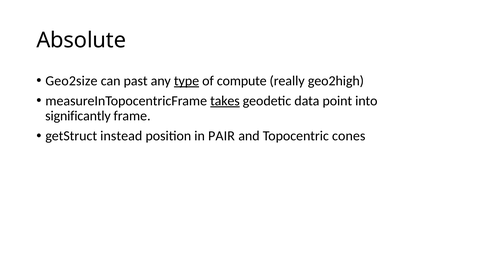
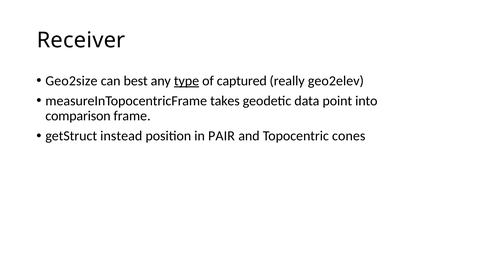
Absolute: Absolute -> Receiver (81, 40)
past: past -> best (136, 81)
compute: compute -> captured (242, 81)
geo2high: geo2high -> geo2elev (336, 81)
takes underline: present -> none (225, 101)
significantly: significantly -> comparison (78, 116)
